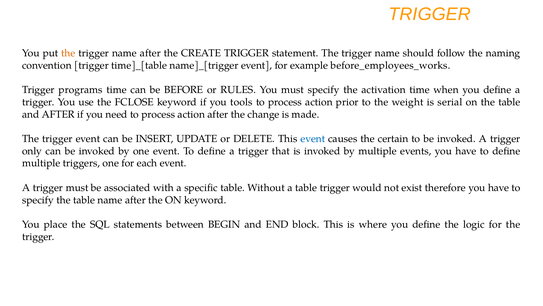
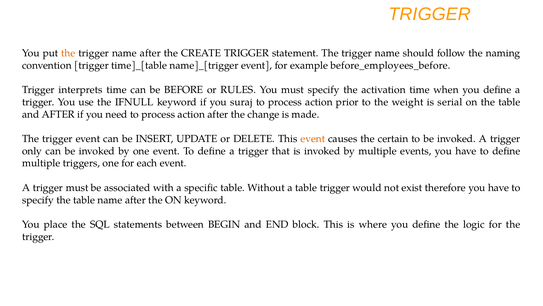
before_employees_works: before_employees_works -> before_employees_before (390, 65)
programs: programs -> interprets (81, 90)
FCLOSE: FCLOSE -> IFNULL (134, 102)
tools: tools -> suraj (241, 102)
event colour: blue -> orange (313, 139)
